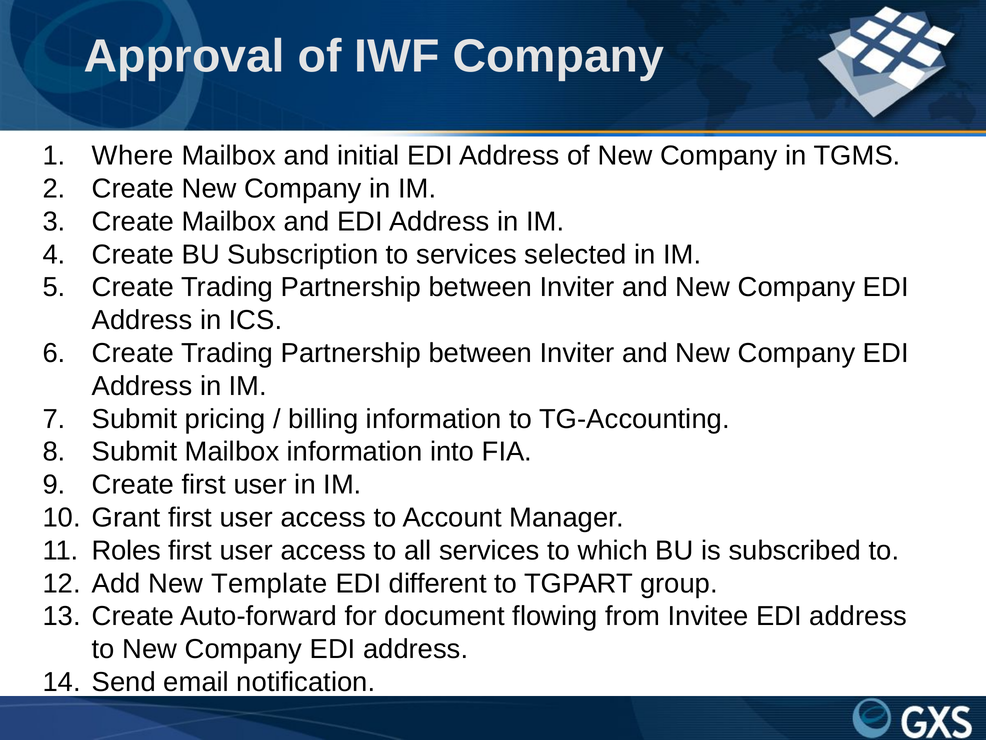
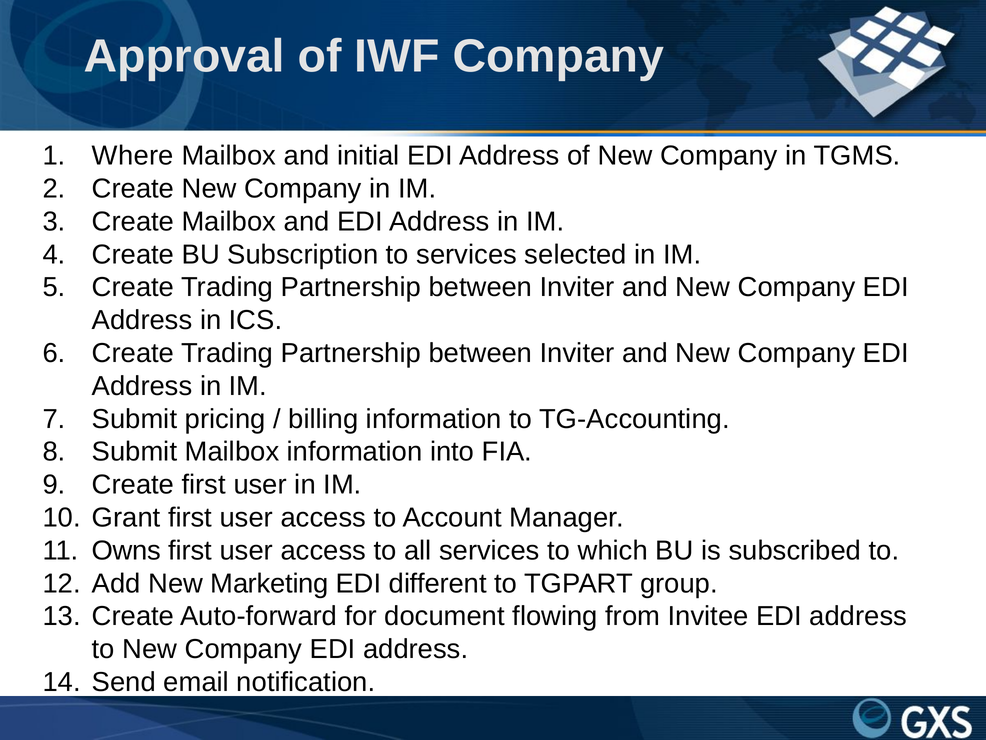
Roles: Roles -> Owns (126, 550)
Template: Template -> Marketing (270, 583)
